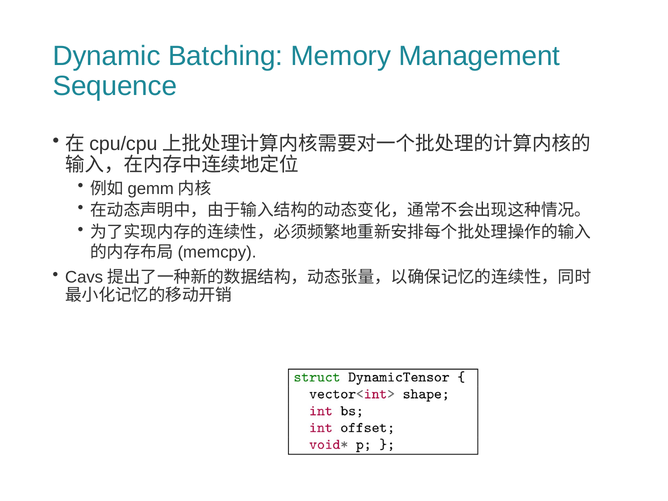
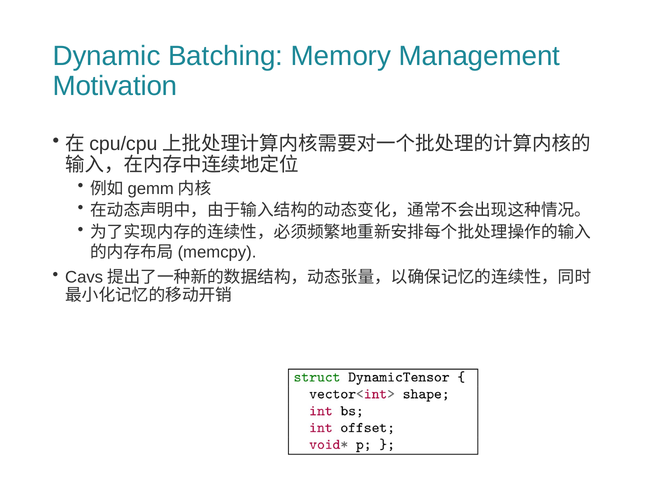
Sequence: Sequence -> Motivation (115, 86)
